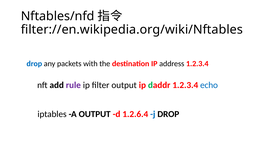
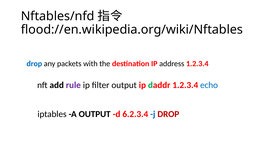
filter://en.wikipedia.org/wiki/Nftables: filter://en.wikipedia.org/wiki/Nftables -> flood://en.wikipedia.org/wiki/Nftables (132, 30)
1.2.6.4: 1.2.6.4 -> 6.2.3.4 (135, 115)
DROP colour: black -> red (168, 115)
